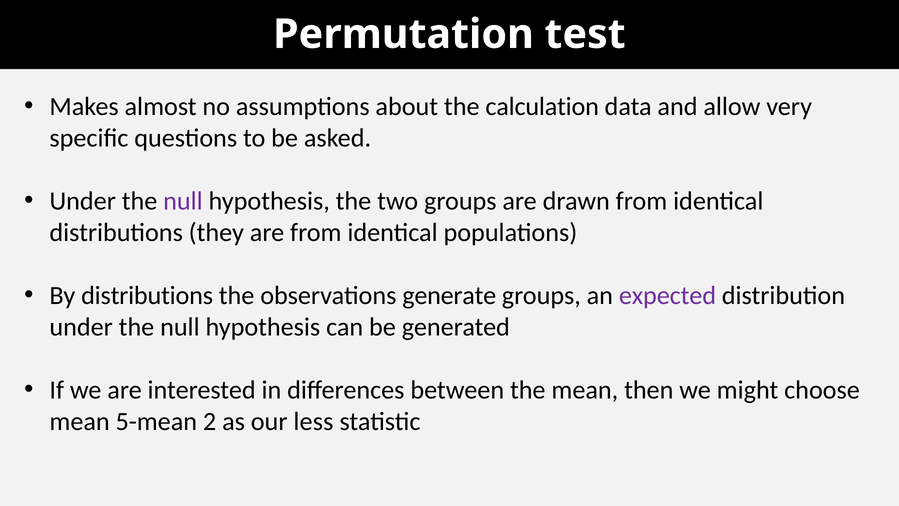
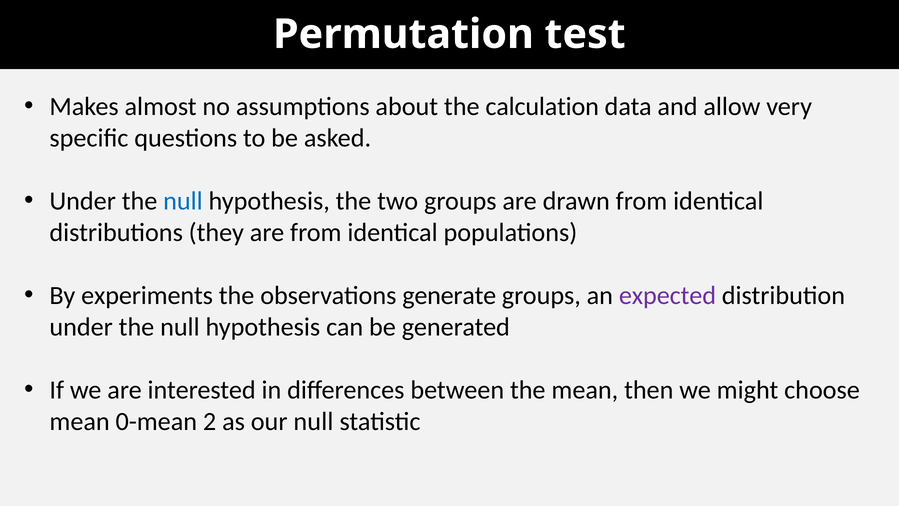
null colour: purple -> blue (183, 201)
By distributions: distributions -> experiments (147, 295)
5-mean: 5-mean -> 0-mean (156, 421)
our less: less -> null (313, 421)
